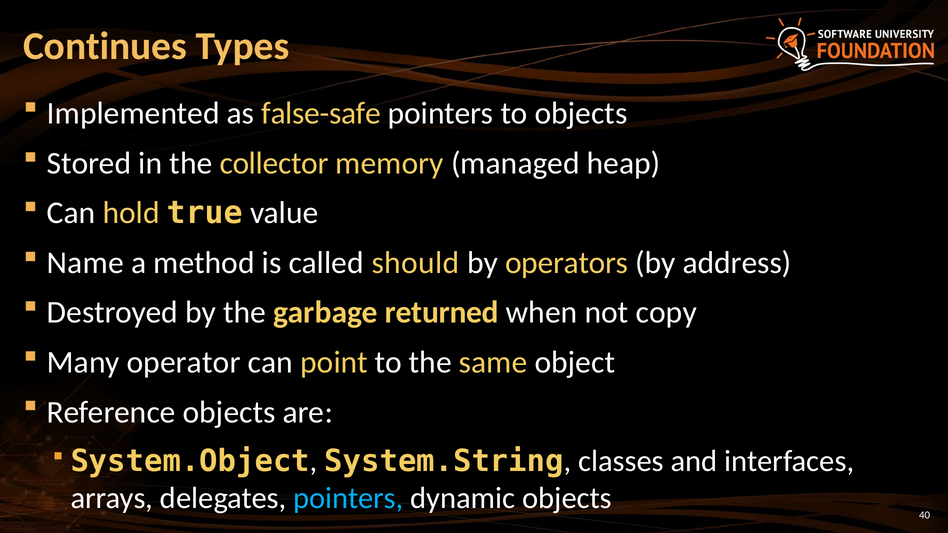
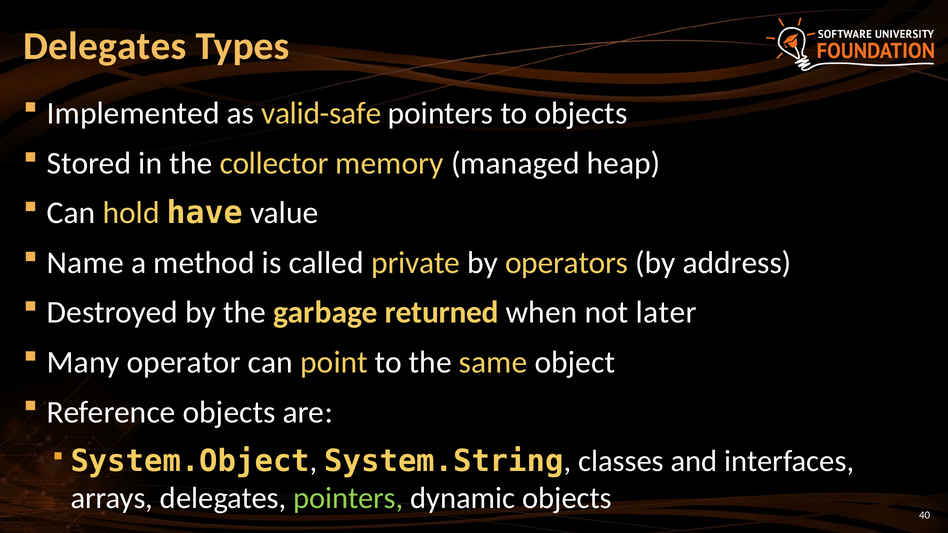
Continues: Continues -> Delegates (105, 46)
false-safe: false-safe -> valid-safe (321, 114)
true: true -> have (205, 213)
should: should -> private (416, 263)
copy: copy -> later (666, 313)
pointers colour: light blue -> light green (348, 498)
